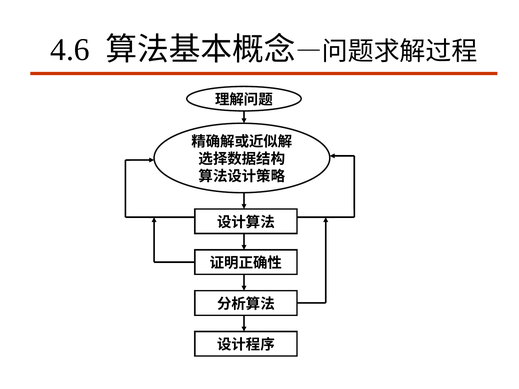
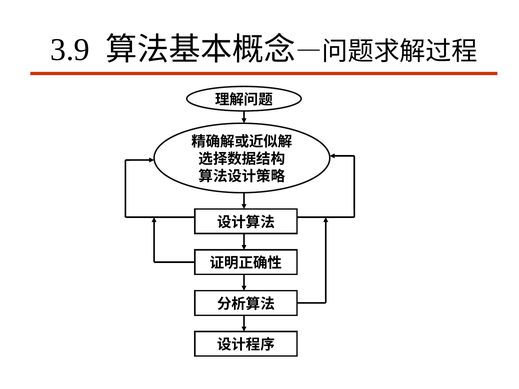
4.6: 4.6 -> 3.9 (70, 50)
